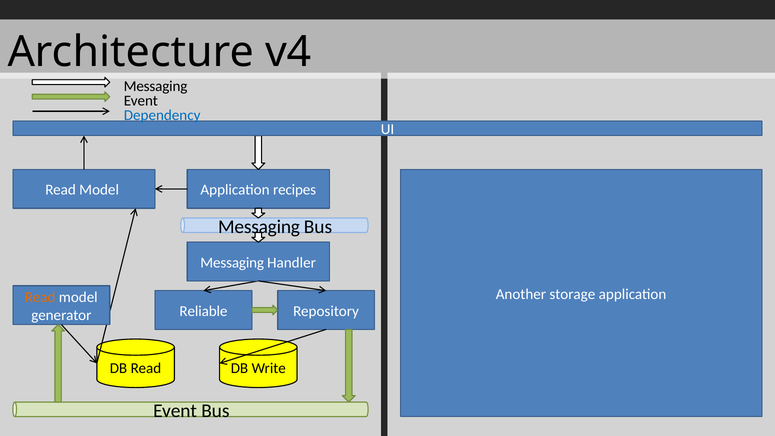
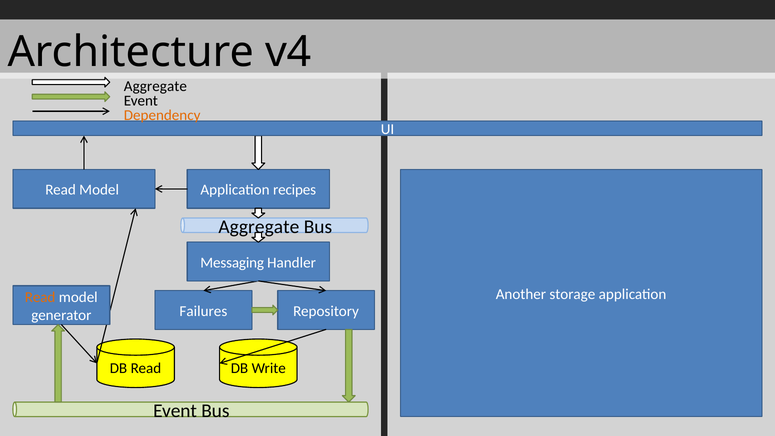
Messaging: Messaging -> Aggregate (155, 86)
Dependency colour: blue -> orange (162, 115)
Messaging: Messaging -> Aggregate (259, 227)
Reliable: Reliable -> Failures (203, 311)
